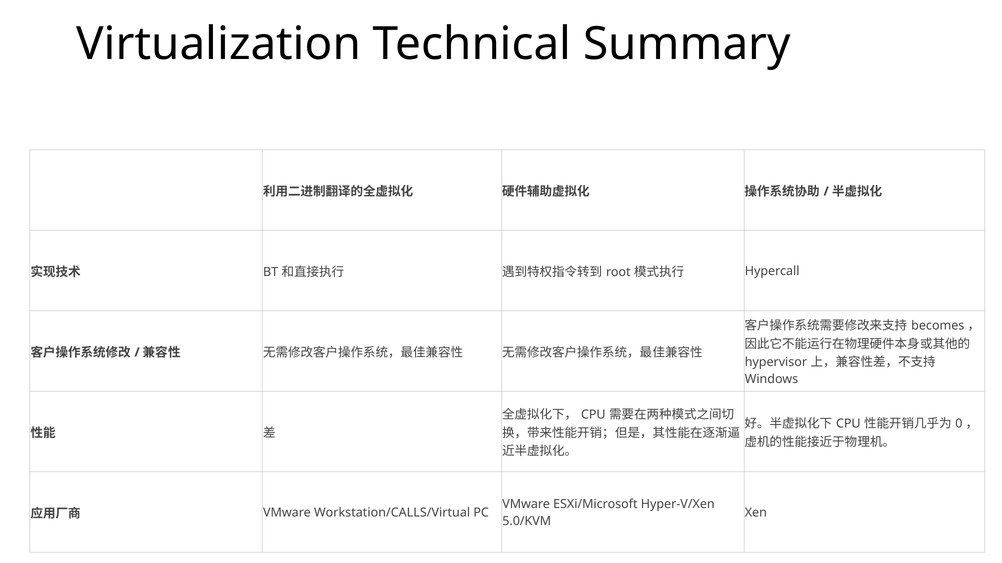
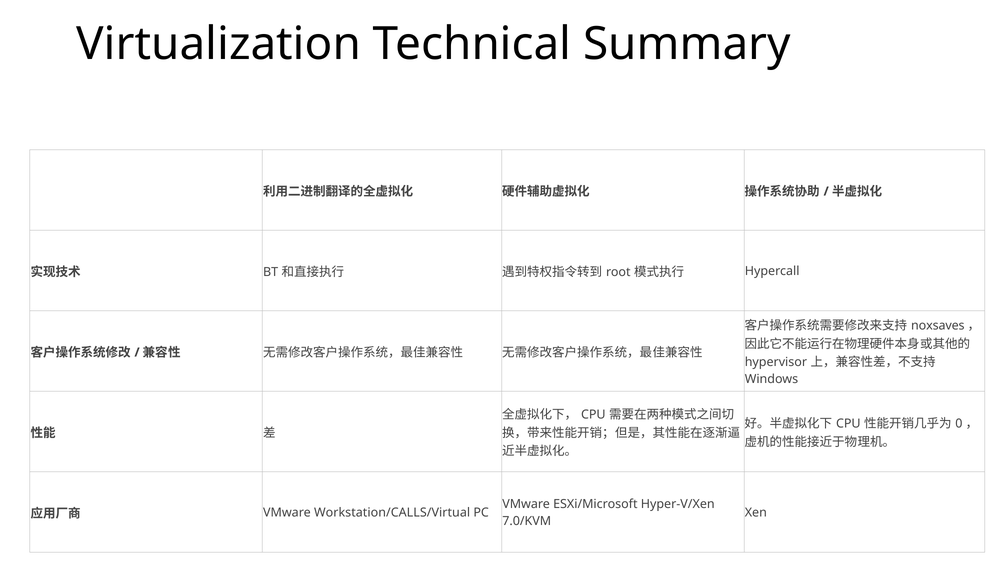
becomes: becomes -> noxsaves (938, 326)
5.0/KVM: 5.0/KVM -> 7.0/KVM (527, 522)
